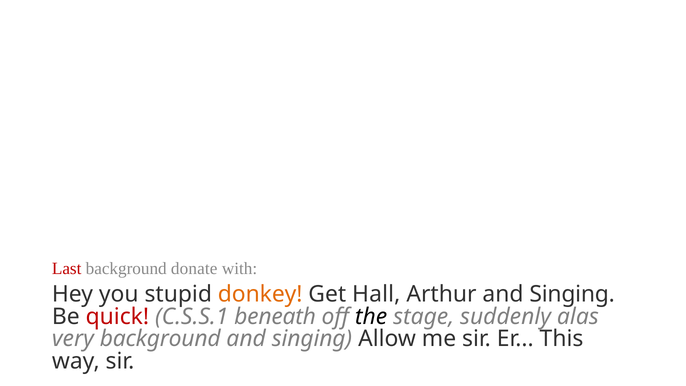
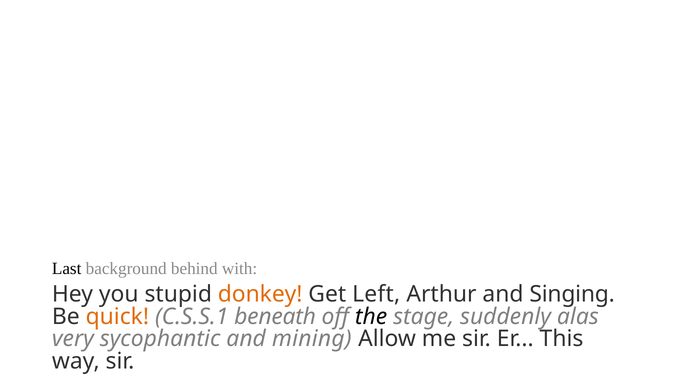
Last colour: red -> black (67, 268)
donate: donate -> behind (194, 268)
Hall: Hall -> Left (376, 294)
quick colour: red -> orange (117, 316)
very background: background -> sycophantic (160, 339)
singing: singing -> mining (312, 339)
